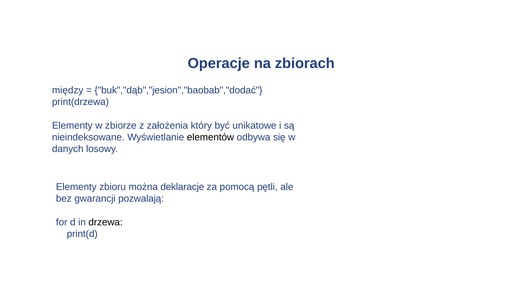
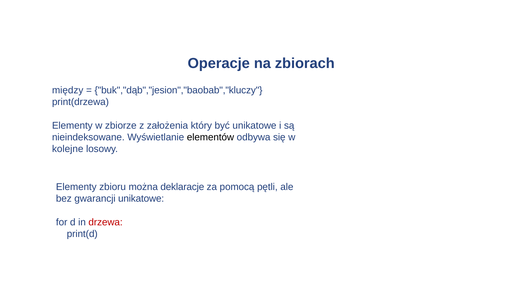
buk","dąb","jesion","baobab","dodać: buk","dąb","jesion","baobab","dodać -> buk","dąb","jesion","baobab","kluczy (179, 90)
danych: danych -> kolejne (68, 149)
gwarancji pozwalają: pozwalają -> unikatowe (141, 199)
drzewa colour: black -> red (106, 222)
